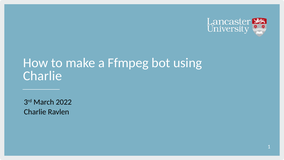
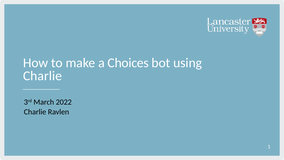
Ffmpeg: Ffmpeg -> Choices (128, 63)
